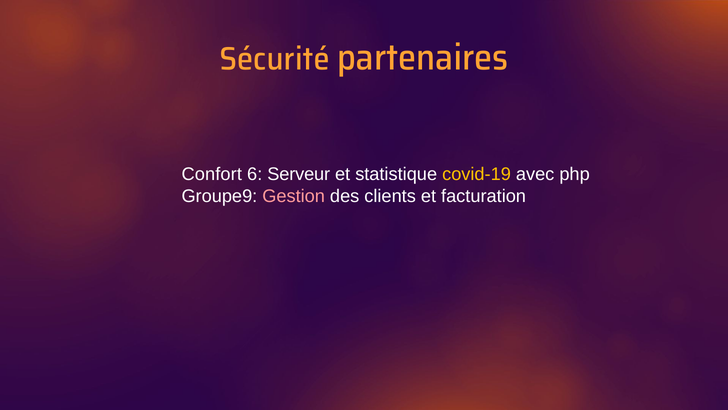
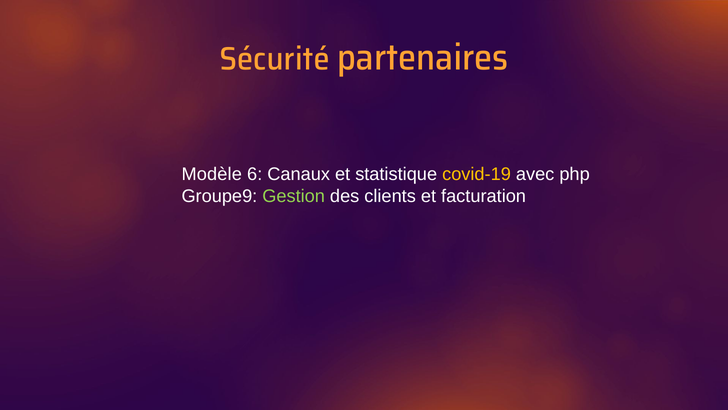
Confort: Confort -> Modèle (212, 174)
Serveur: Serveur -> Canaux (299, 174)
Gestion colour: pink -> light green (294, 196)
